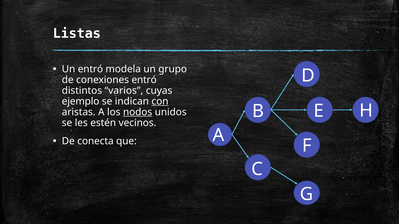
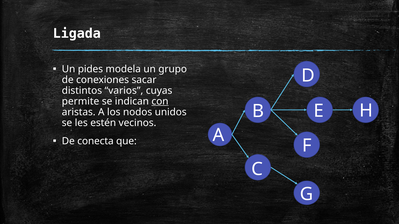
Listas: Listas -> Ligada (77, 34)
Un entró: entró -> pides (90, 69)
conexiones entró: entró -> sacar (144, 80)
ejemplo: ejemplo -> permite (81, 102)
nodos underline: present -> none (138, 112)
